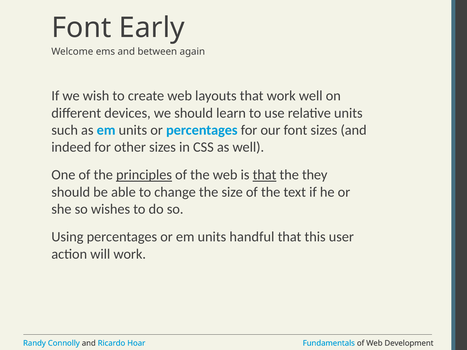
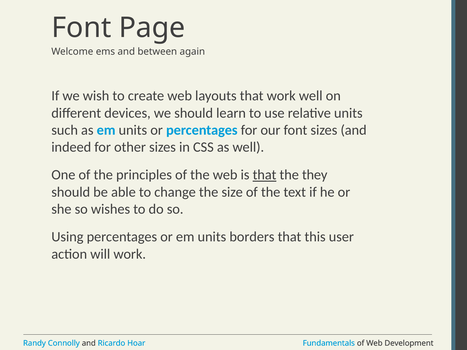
Early: Early -> Page (152, 28)
principles underline: present -> none (144, 175)
handful: handful -> borders (252, 237)
